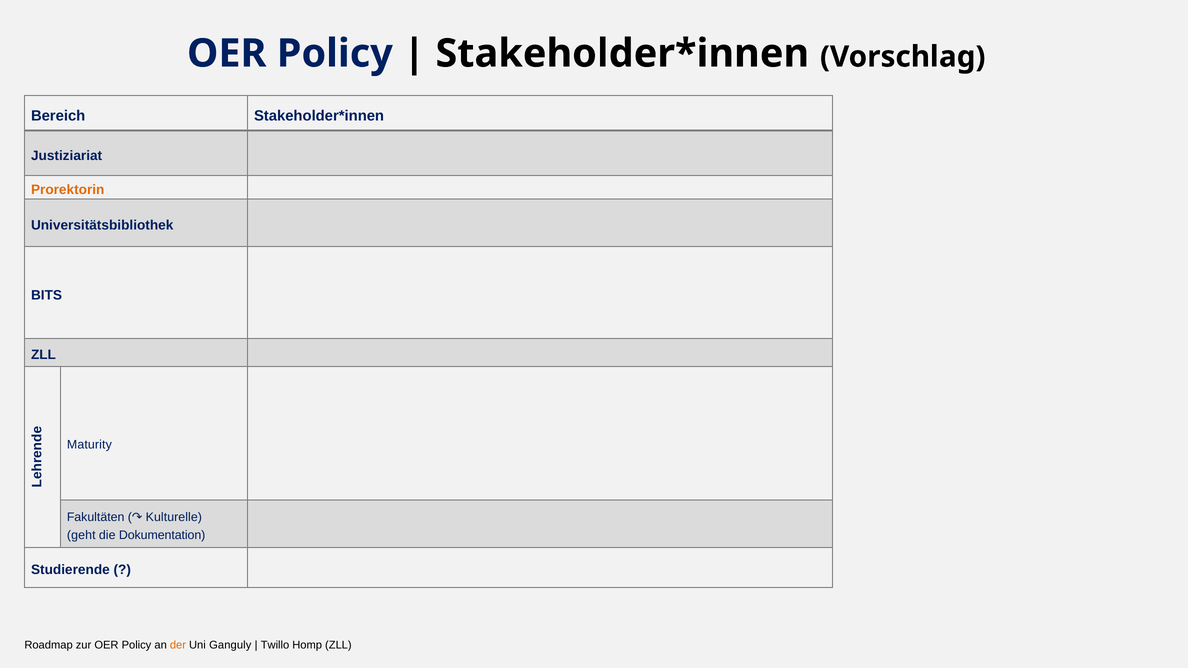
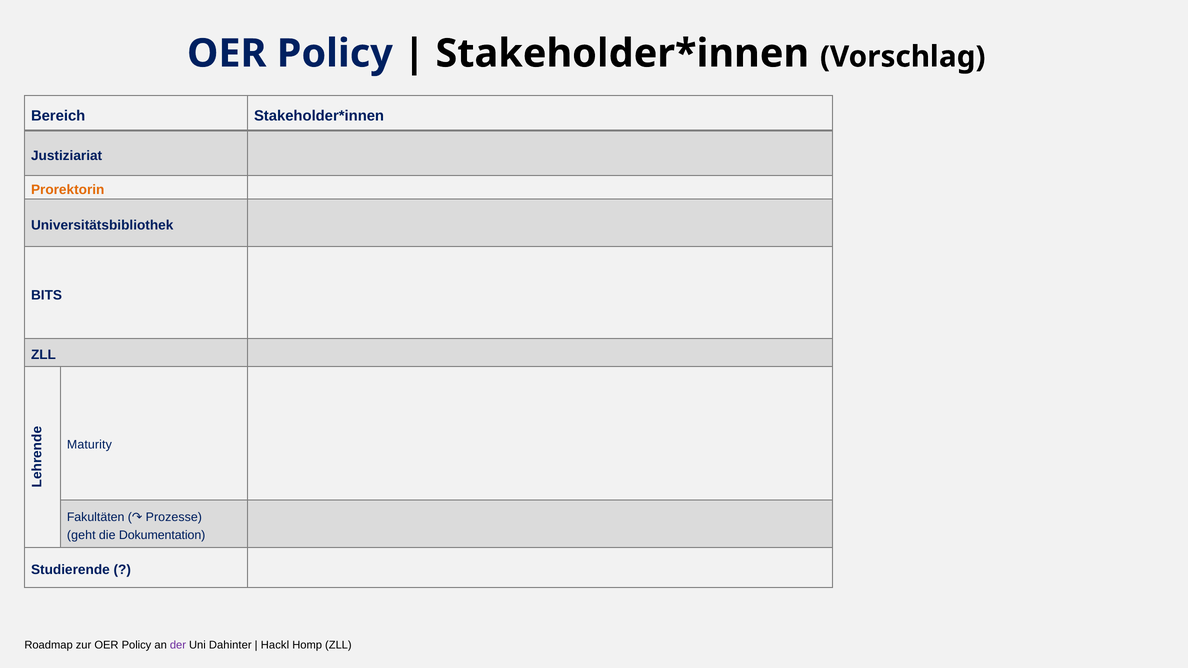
Kulturelle: Kulturelle -> Prozesse (174, 517)
der colour: orange -> purple (178, 646)
Ganguly: Ganguly -> Dahinter (230, 646)
Twillo: Twillo -> Hackl (275, 646)
